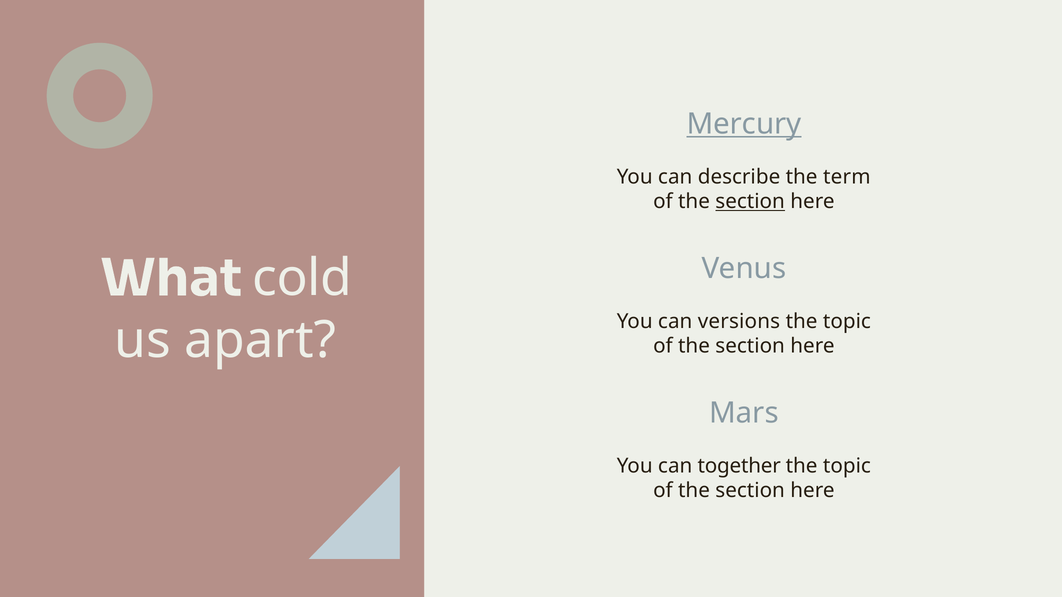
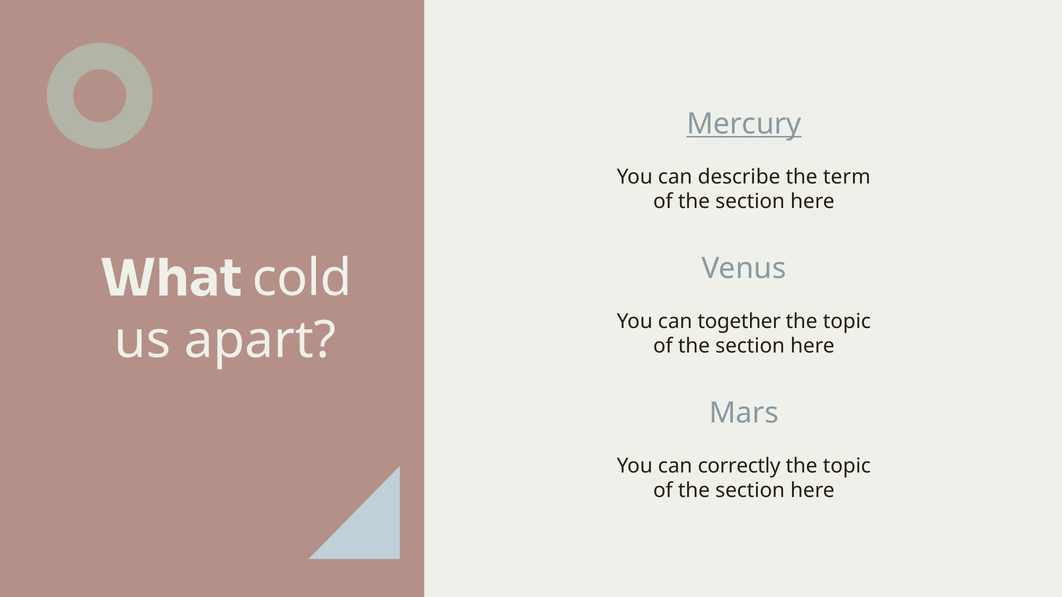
section underline: present -> none (750, 202)
versions: versions -> together (739, 321)
together: together -> correctly (739, 466)
